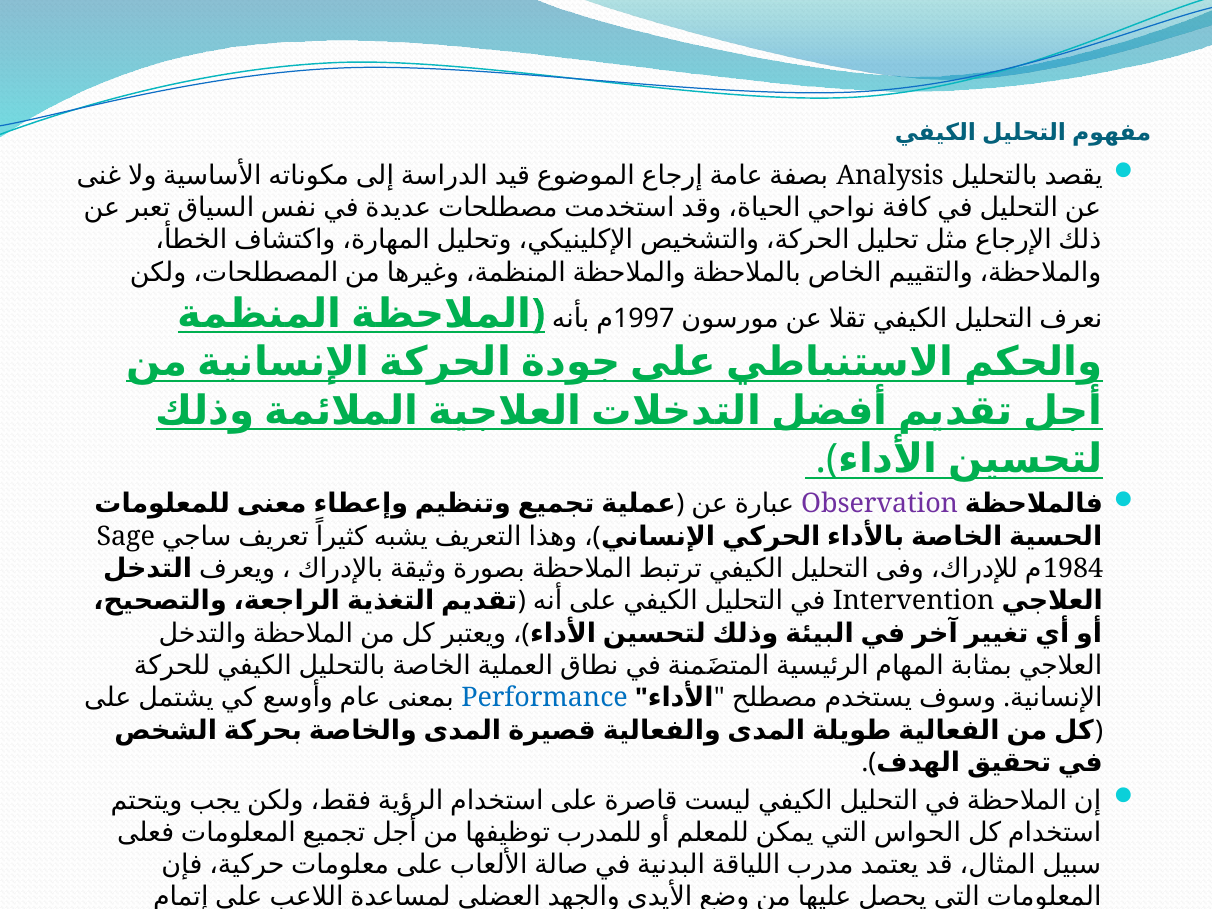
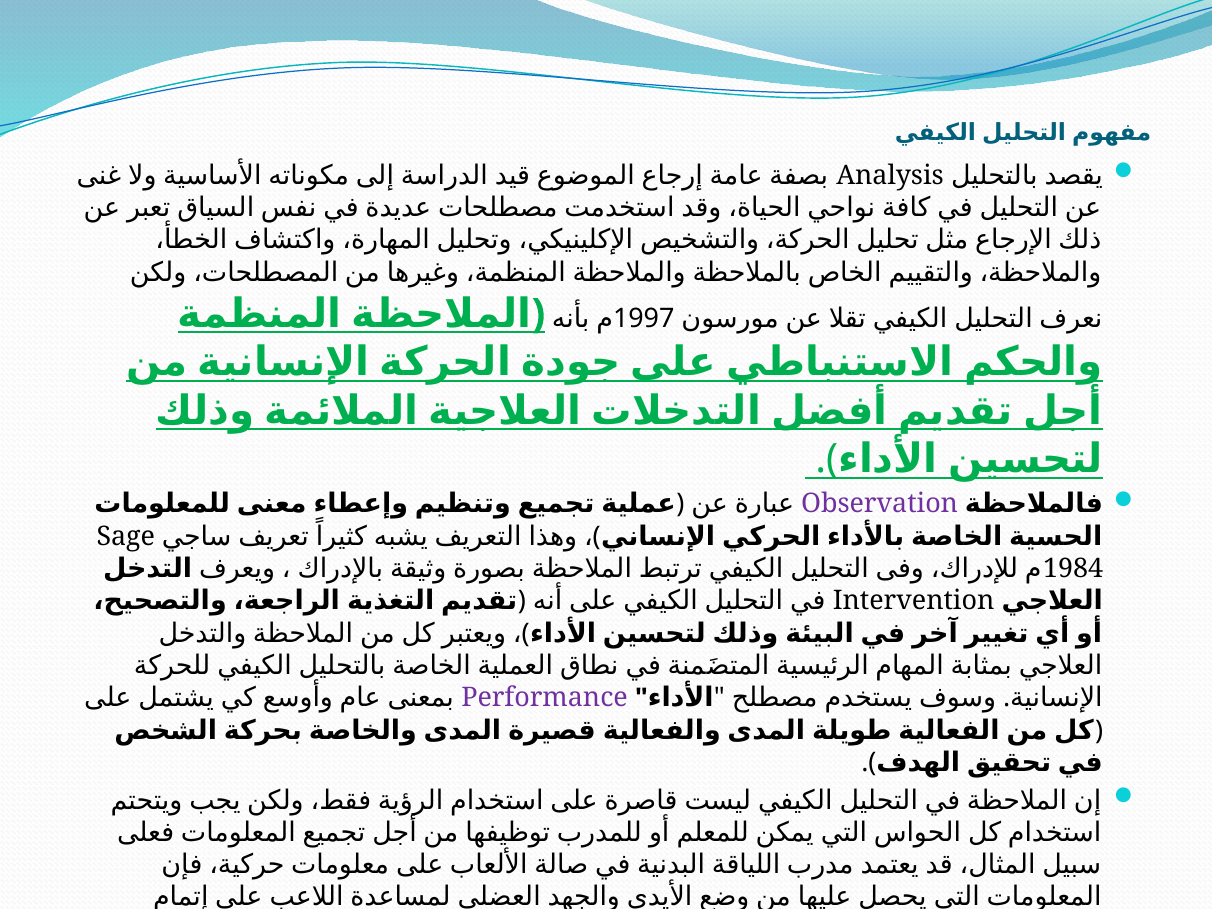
Performance colour: blue -> purple (545, 698)
